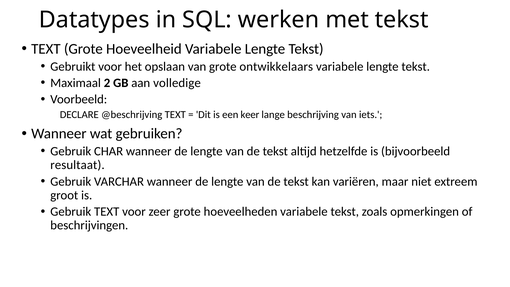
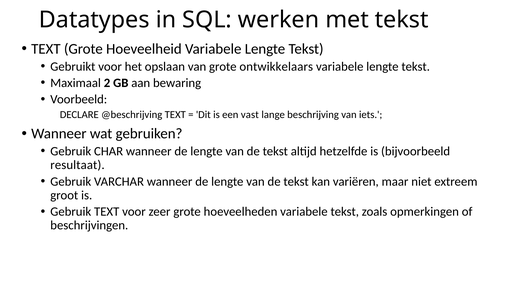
volledige: volledige -> bewaring (177, 83)
keer: keer -> vast (250, 115)
